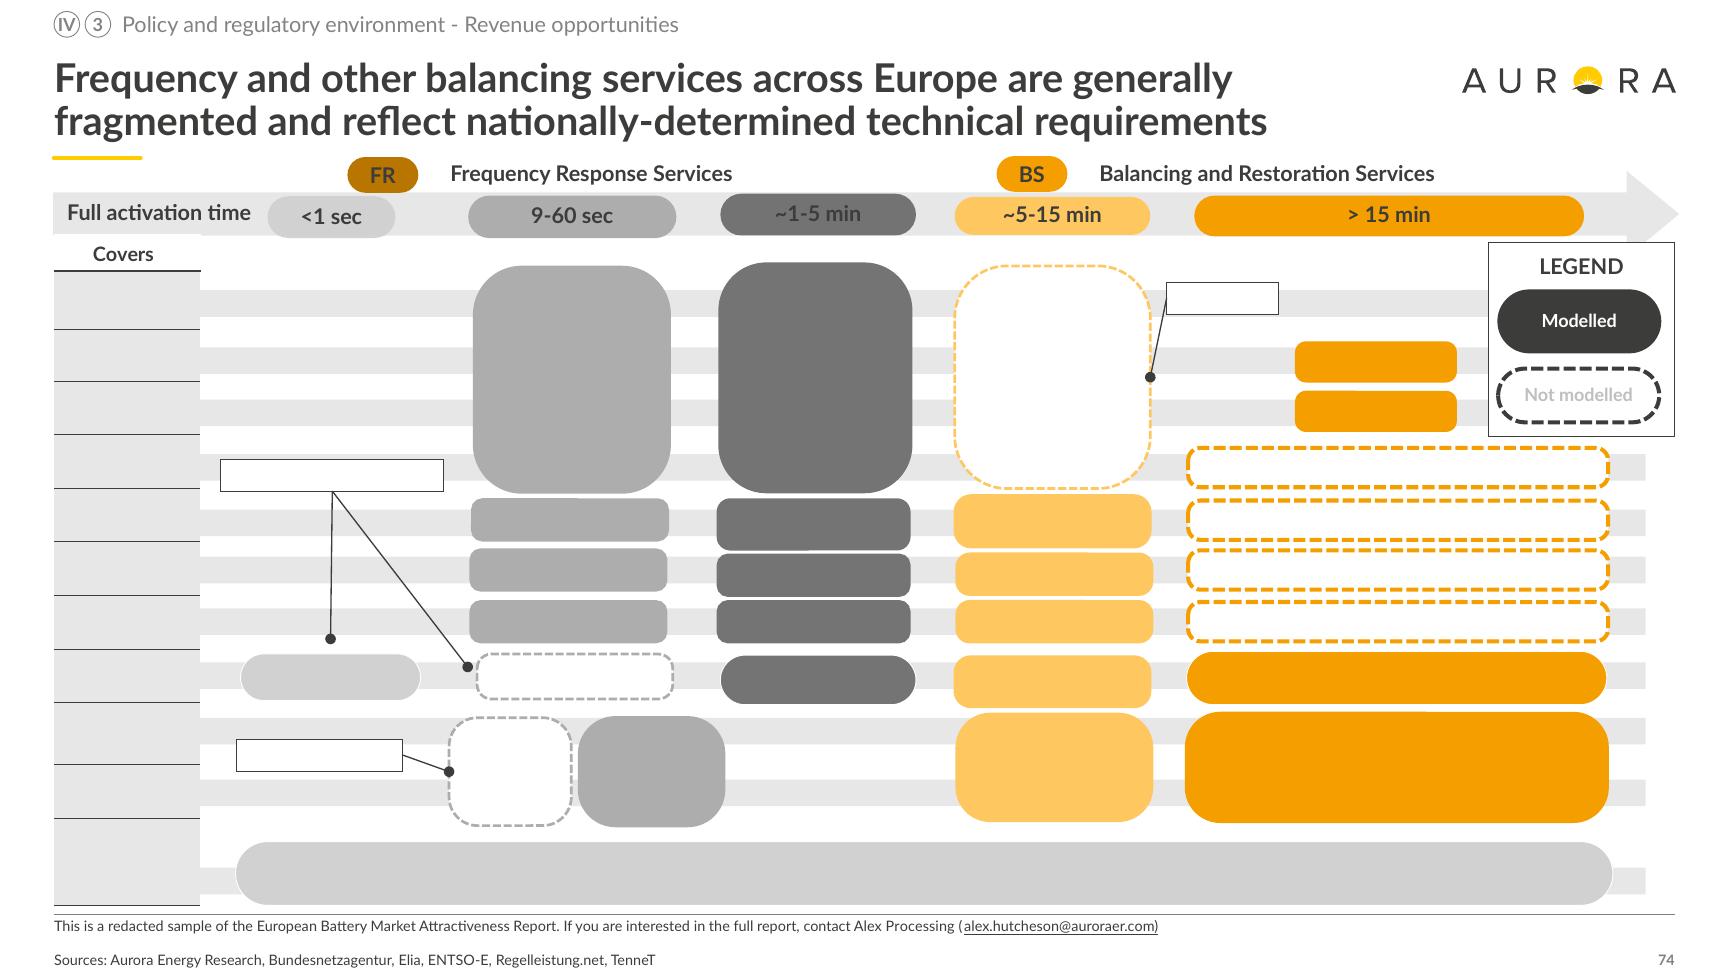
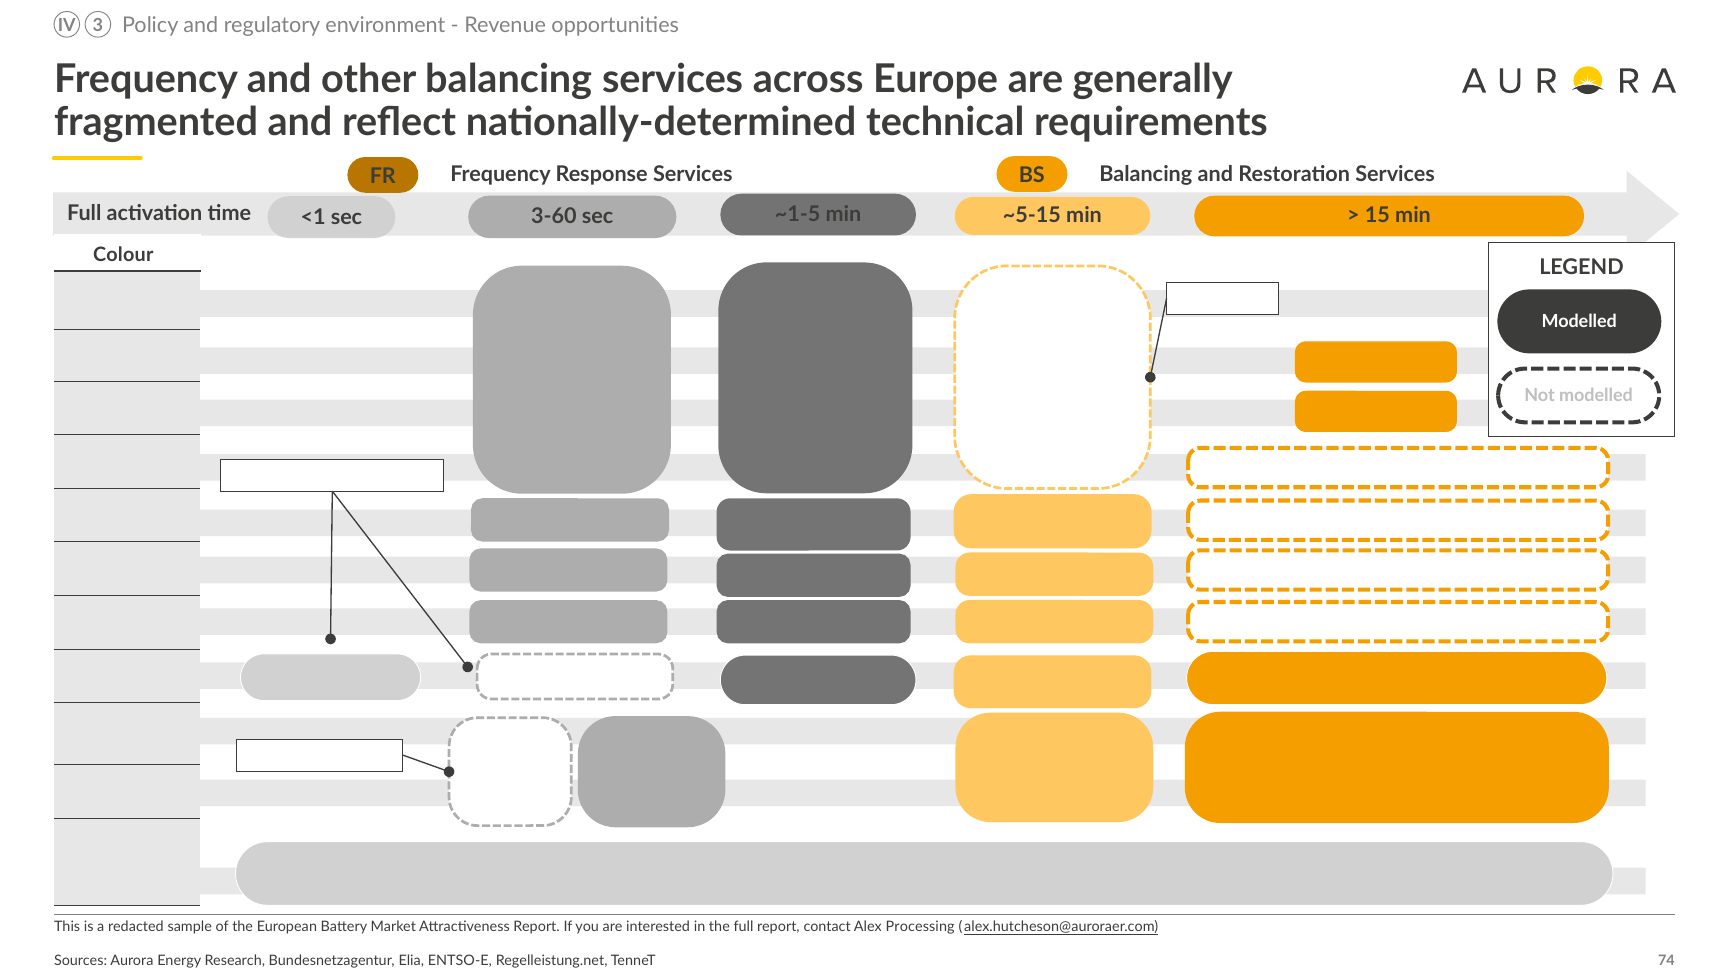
9-60: 9-60 -> 3-60 (554, 217)
Covers: Covers -> Colour (123, 255)
